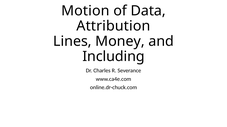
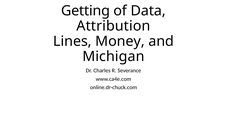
Motion: Motion -> Getting (86, 11)
Including: Including -> Michigan (113, 57)
